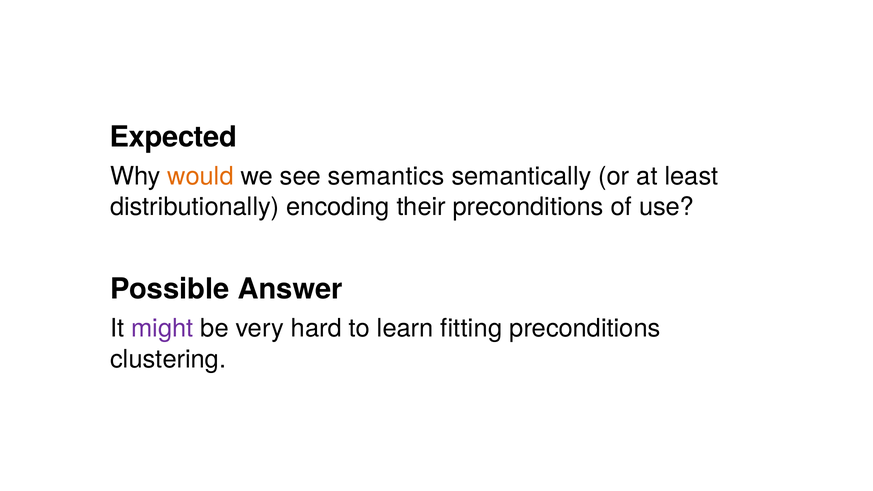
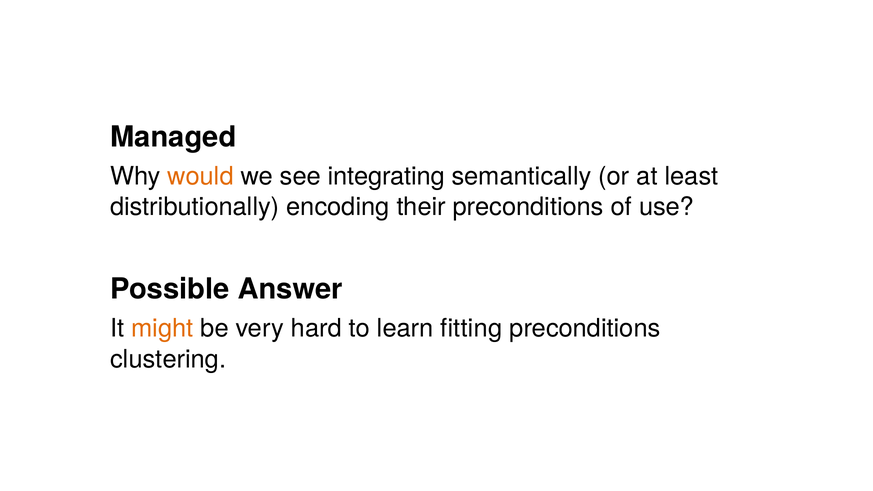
Expected: Expected -> Managed (173, 137)
semantics: semantics -> integrating (386, 177)
might colour: purple -> orange (162, 329)
